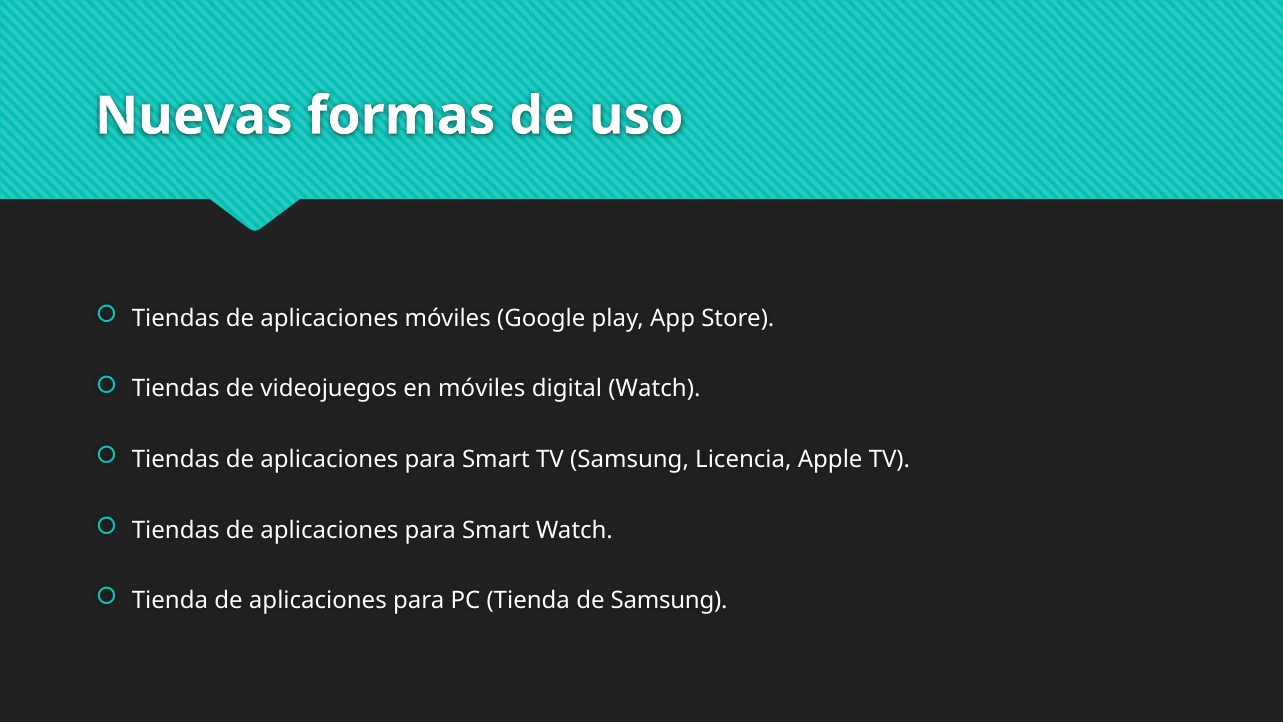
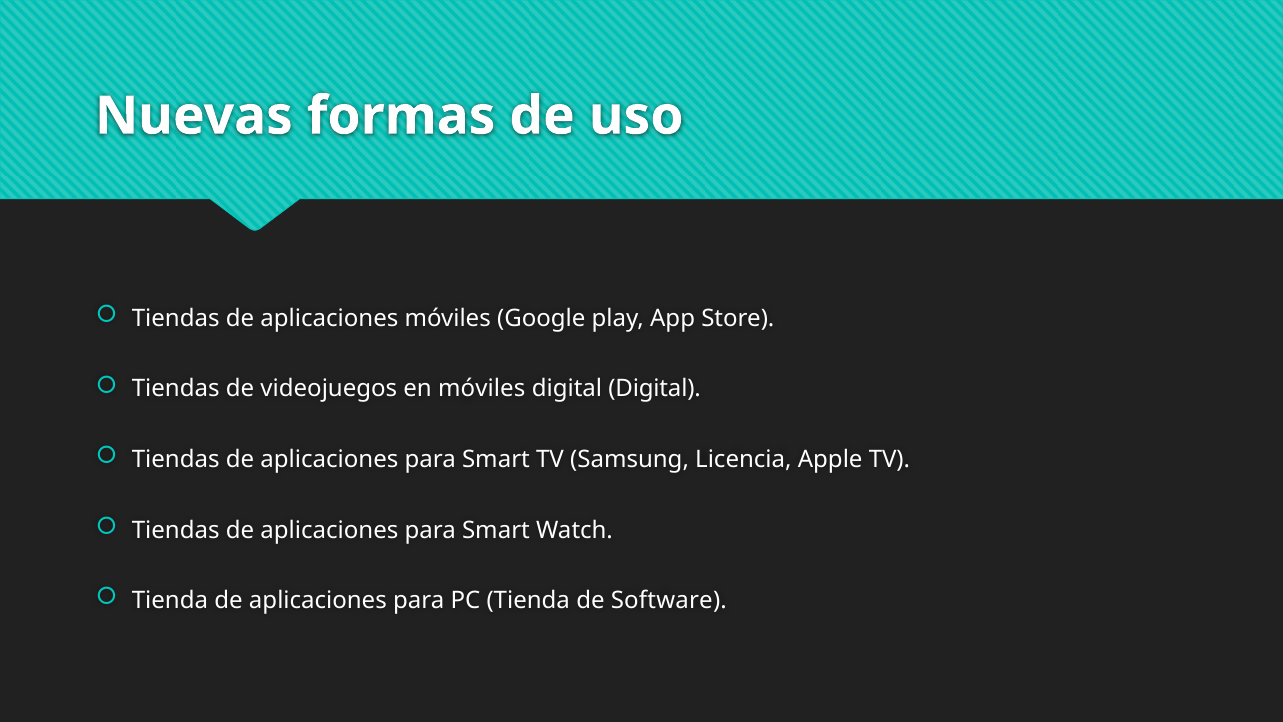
digital Watch: Watch -> Digital (655, 389)
de Samsung: Samsung -> Software (669, 601)
